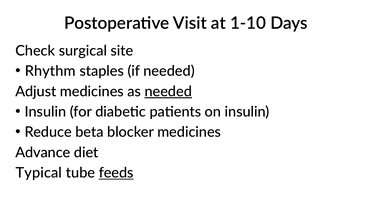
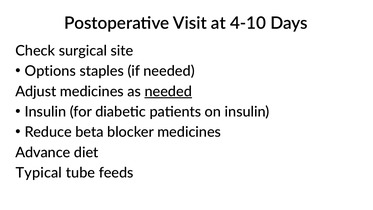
1-10: 1-10 -> 4-10 (248, 23)
Rhythm: Rhythm -> Options (50, 71)
feeds underline: present -> none (116, 173)
